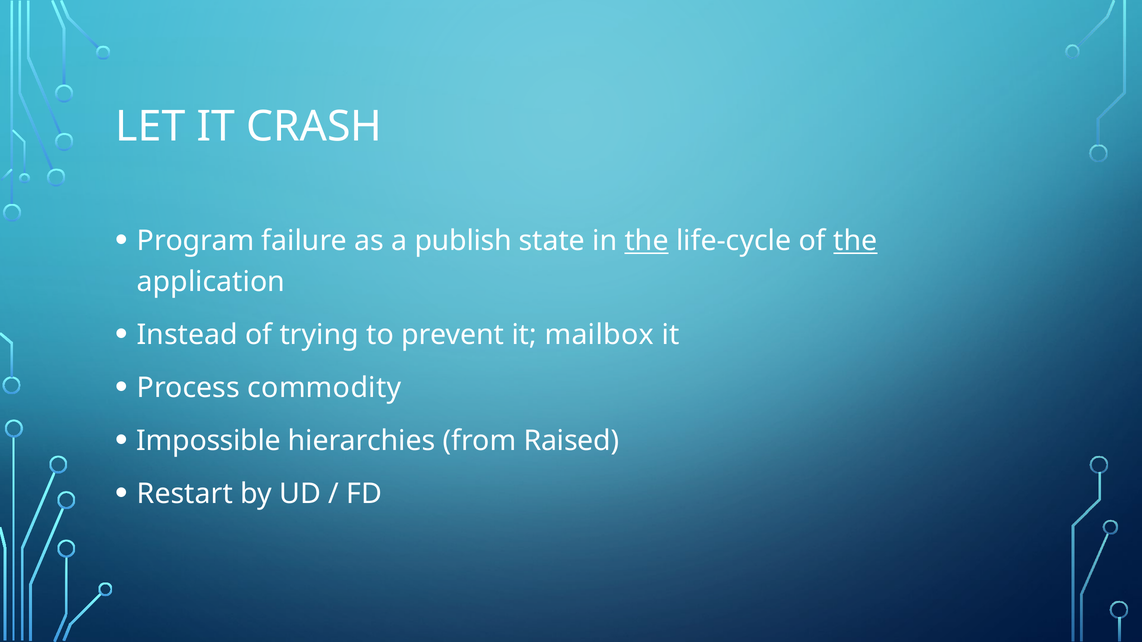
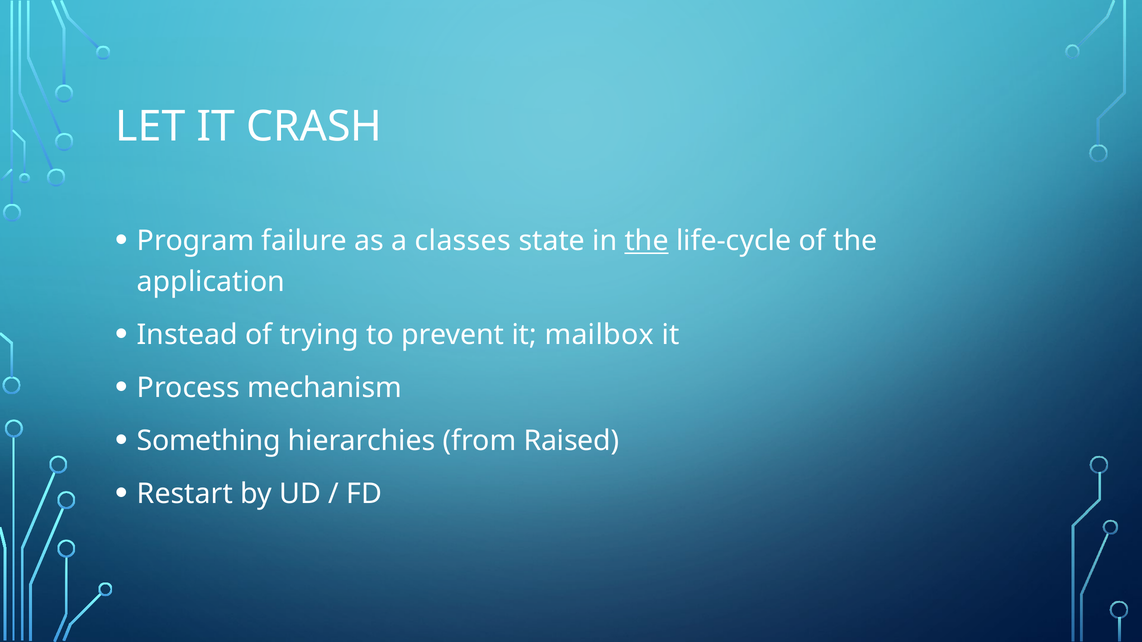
publish: publish -> classes (463, 241)
the underline: present -> none (855, 241)
commodity: commodity -> mechanism (325, 388)
Impossible: Impossible -> Something (209, 441)
